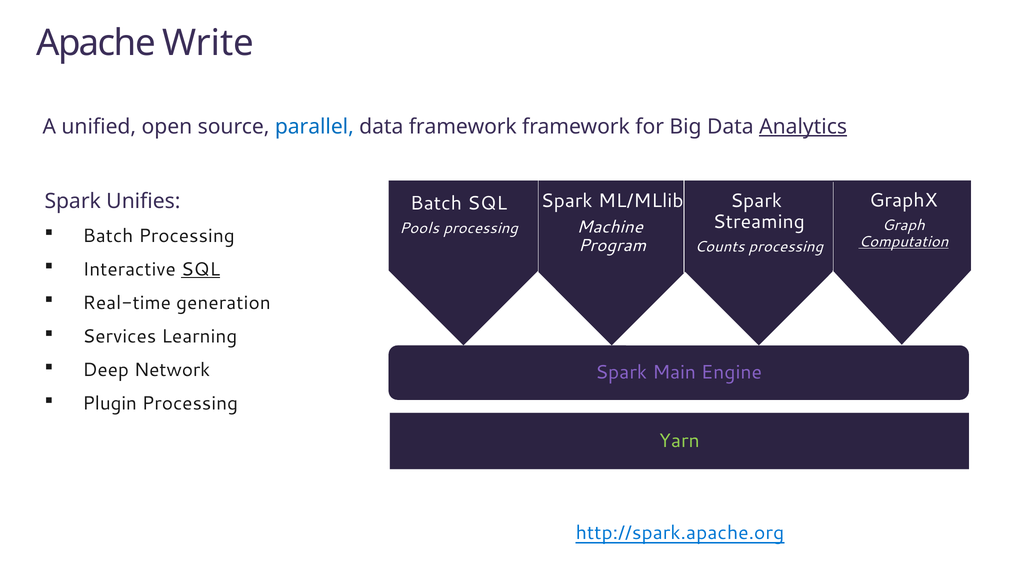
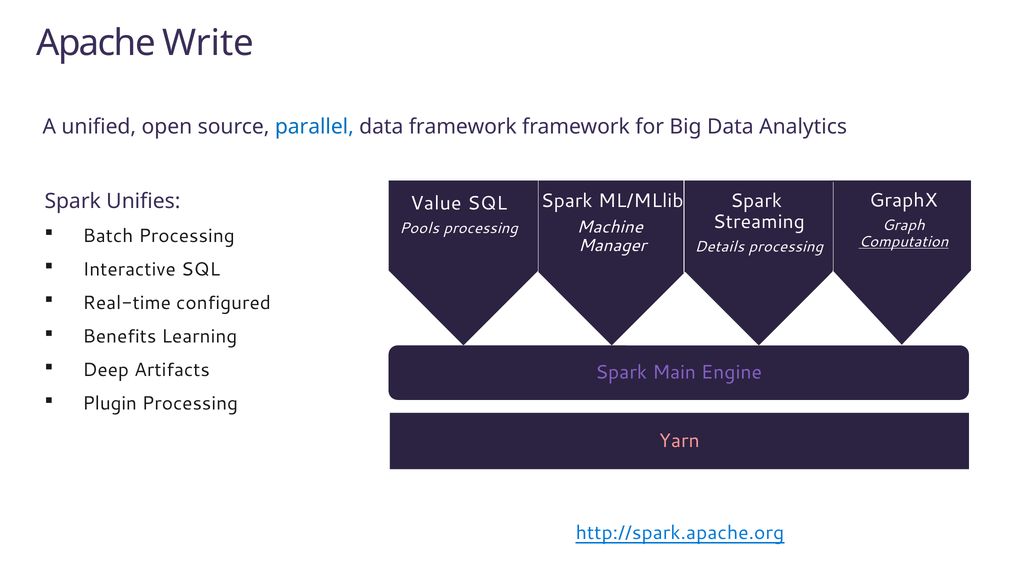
Analytics underline: present -> none (803, 127)
Batch: Batch -> Value (436, 203)
Program: Program -> Manager (612, 245)
Counts: Counts -> Details (719, 247)
SQL underline: present -> none (201, 269)
generation: generation -> configured (223, 303)
Services: Services -> Benefits (119, 336)
Network: Network -> Artifacts (172, 370)
Yarn colour: light green -> pink (679, 441)
